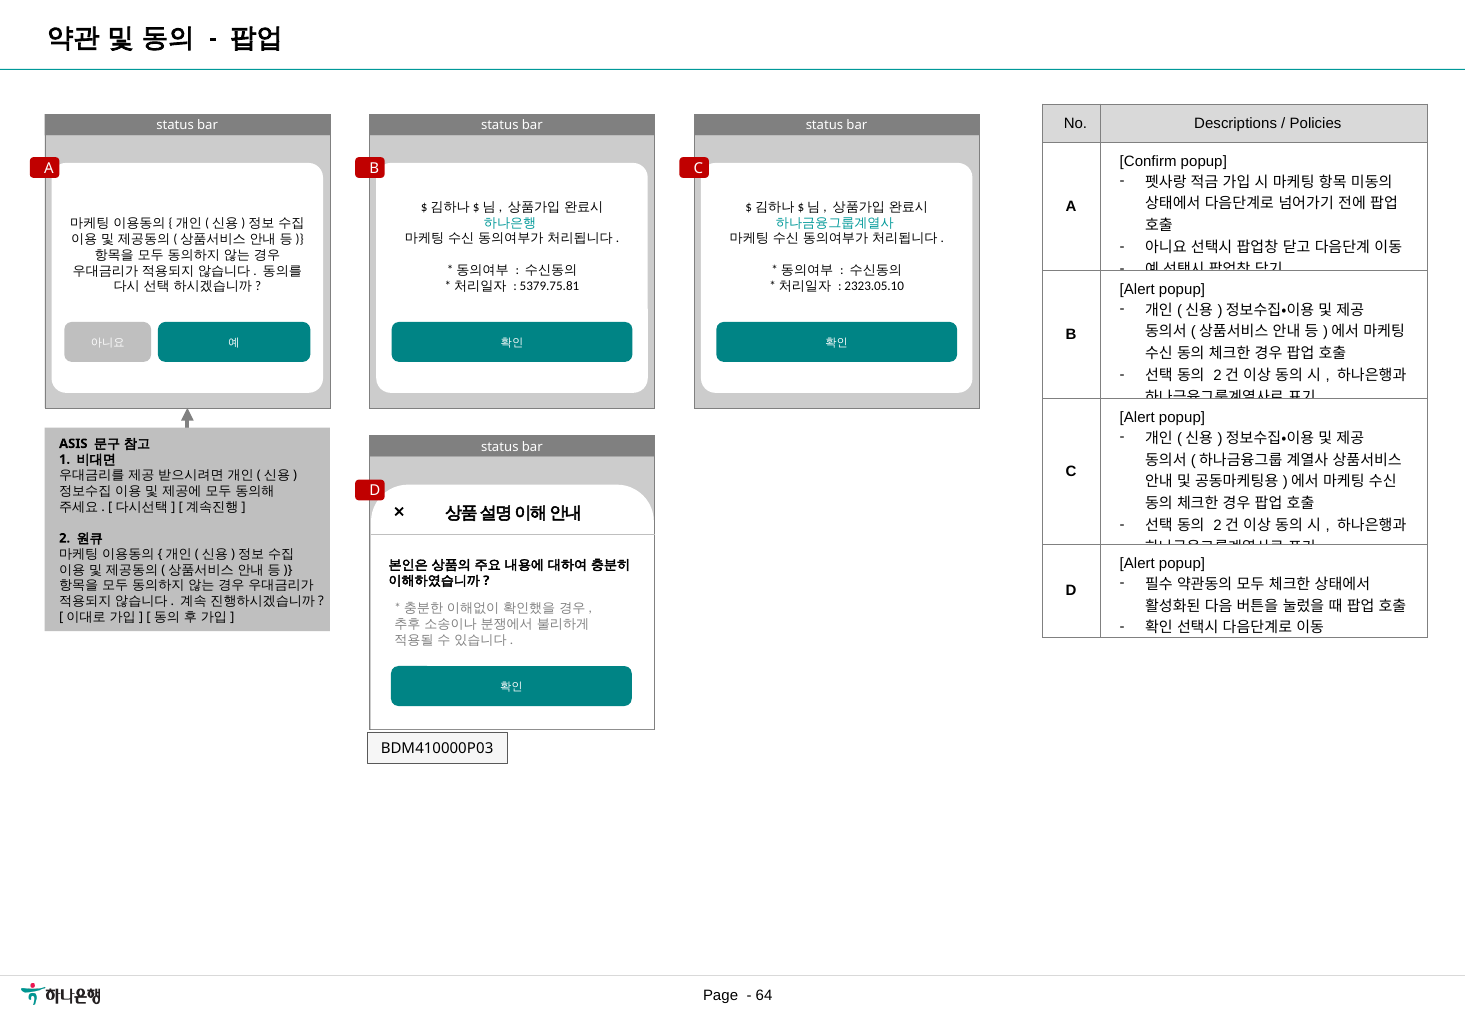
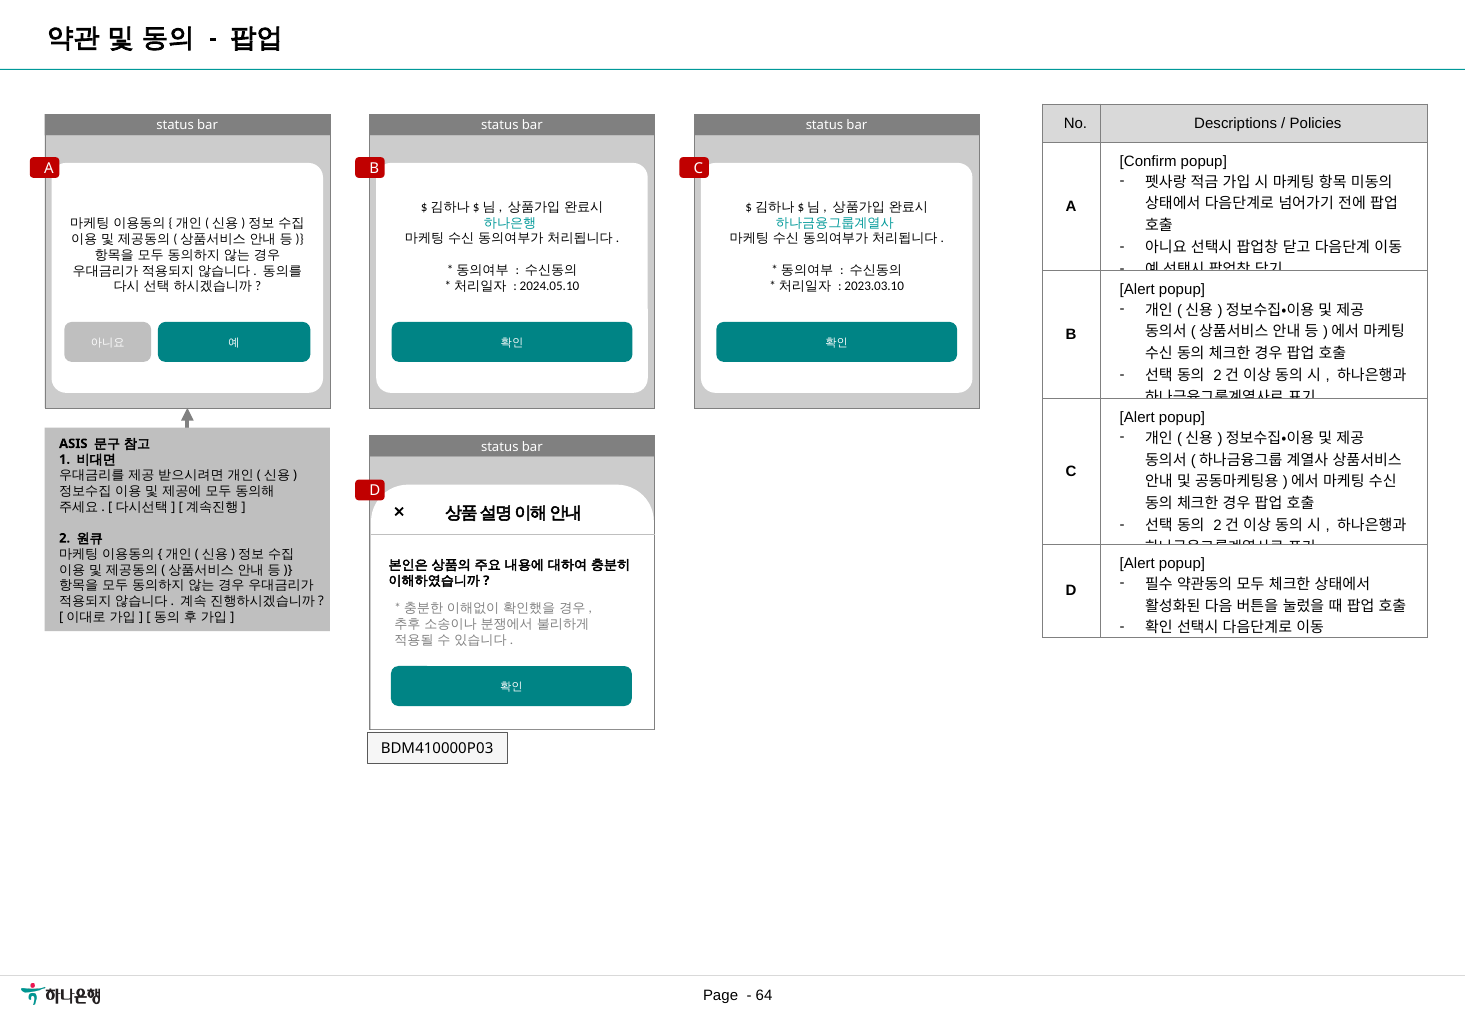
5379.75.81: 5379.75.81 -> 2024.05.10 (550, 286)
2323.05.10: 2323.05.10 -> 2023.03.10 (874, 286)
